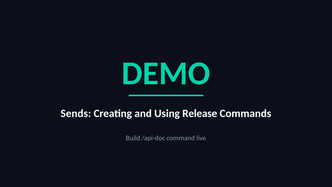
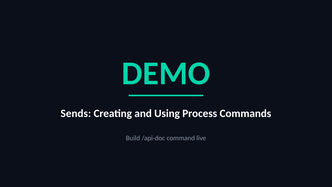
Release: Release -> Process (200, 113)
